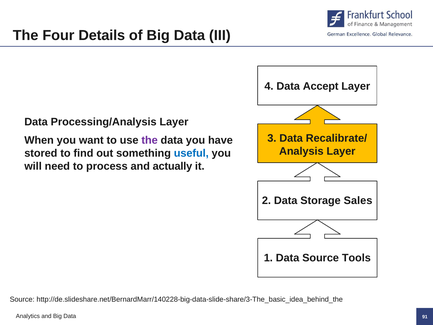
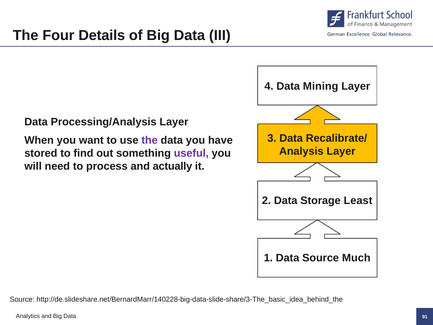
Accept: Accept -> Mining (321, 86)
useful colour: blue -> purple (191, 153)
Sales: Sales -> Least (358, 200)
Tools: Tools -> Much (356, 258)
